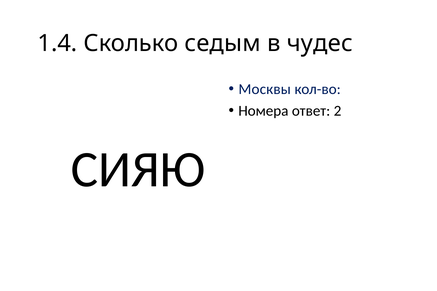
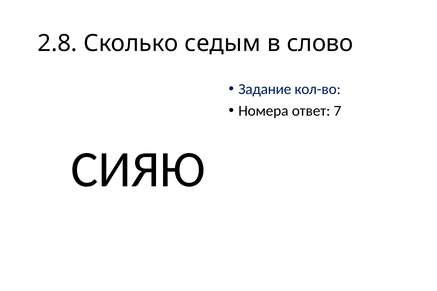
1.4: 1.4 -> 2.8 (57, 43)
чудес: чудес -> слово (320, 43)
Москвы: Москвы -> Задание (265, 89)
2: 2 -> 7 (338, 111)
